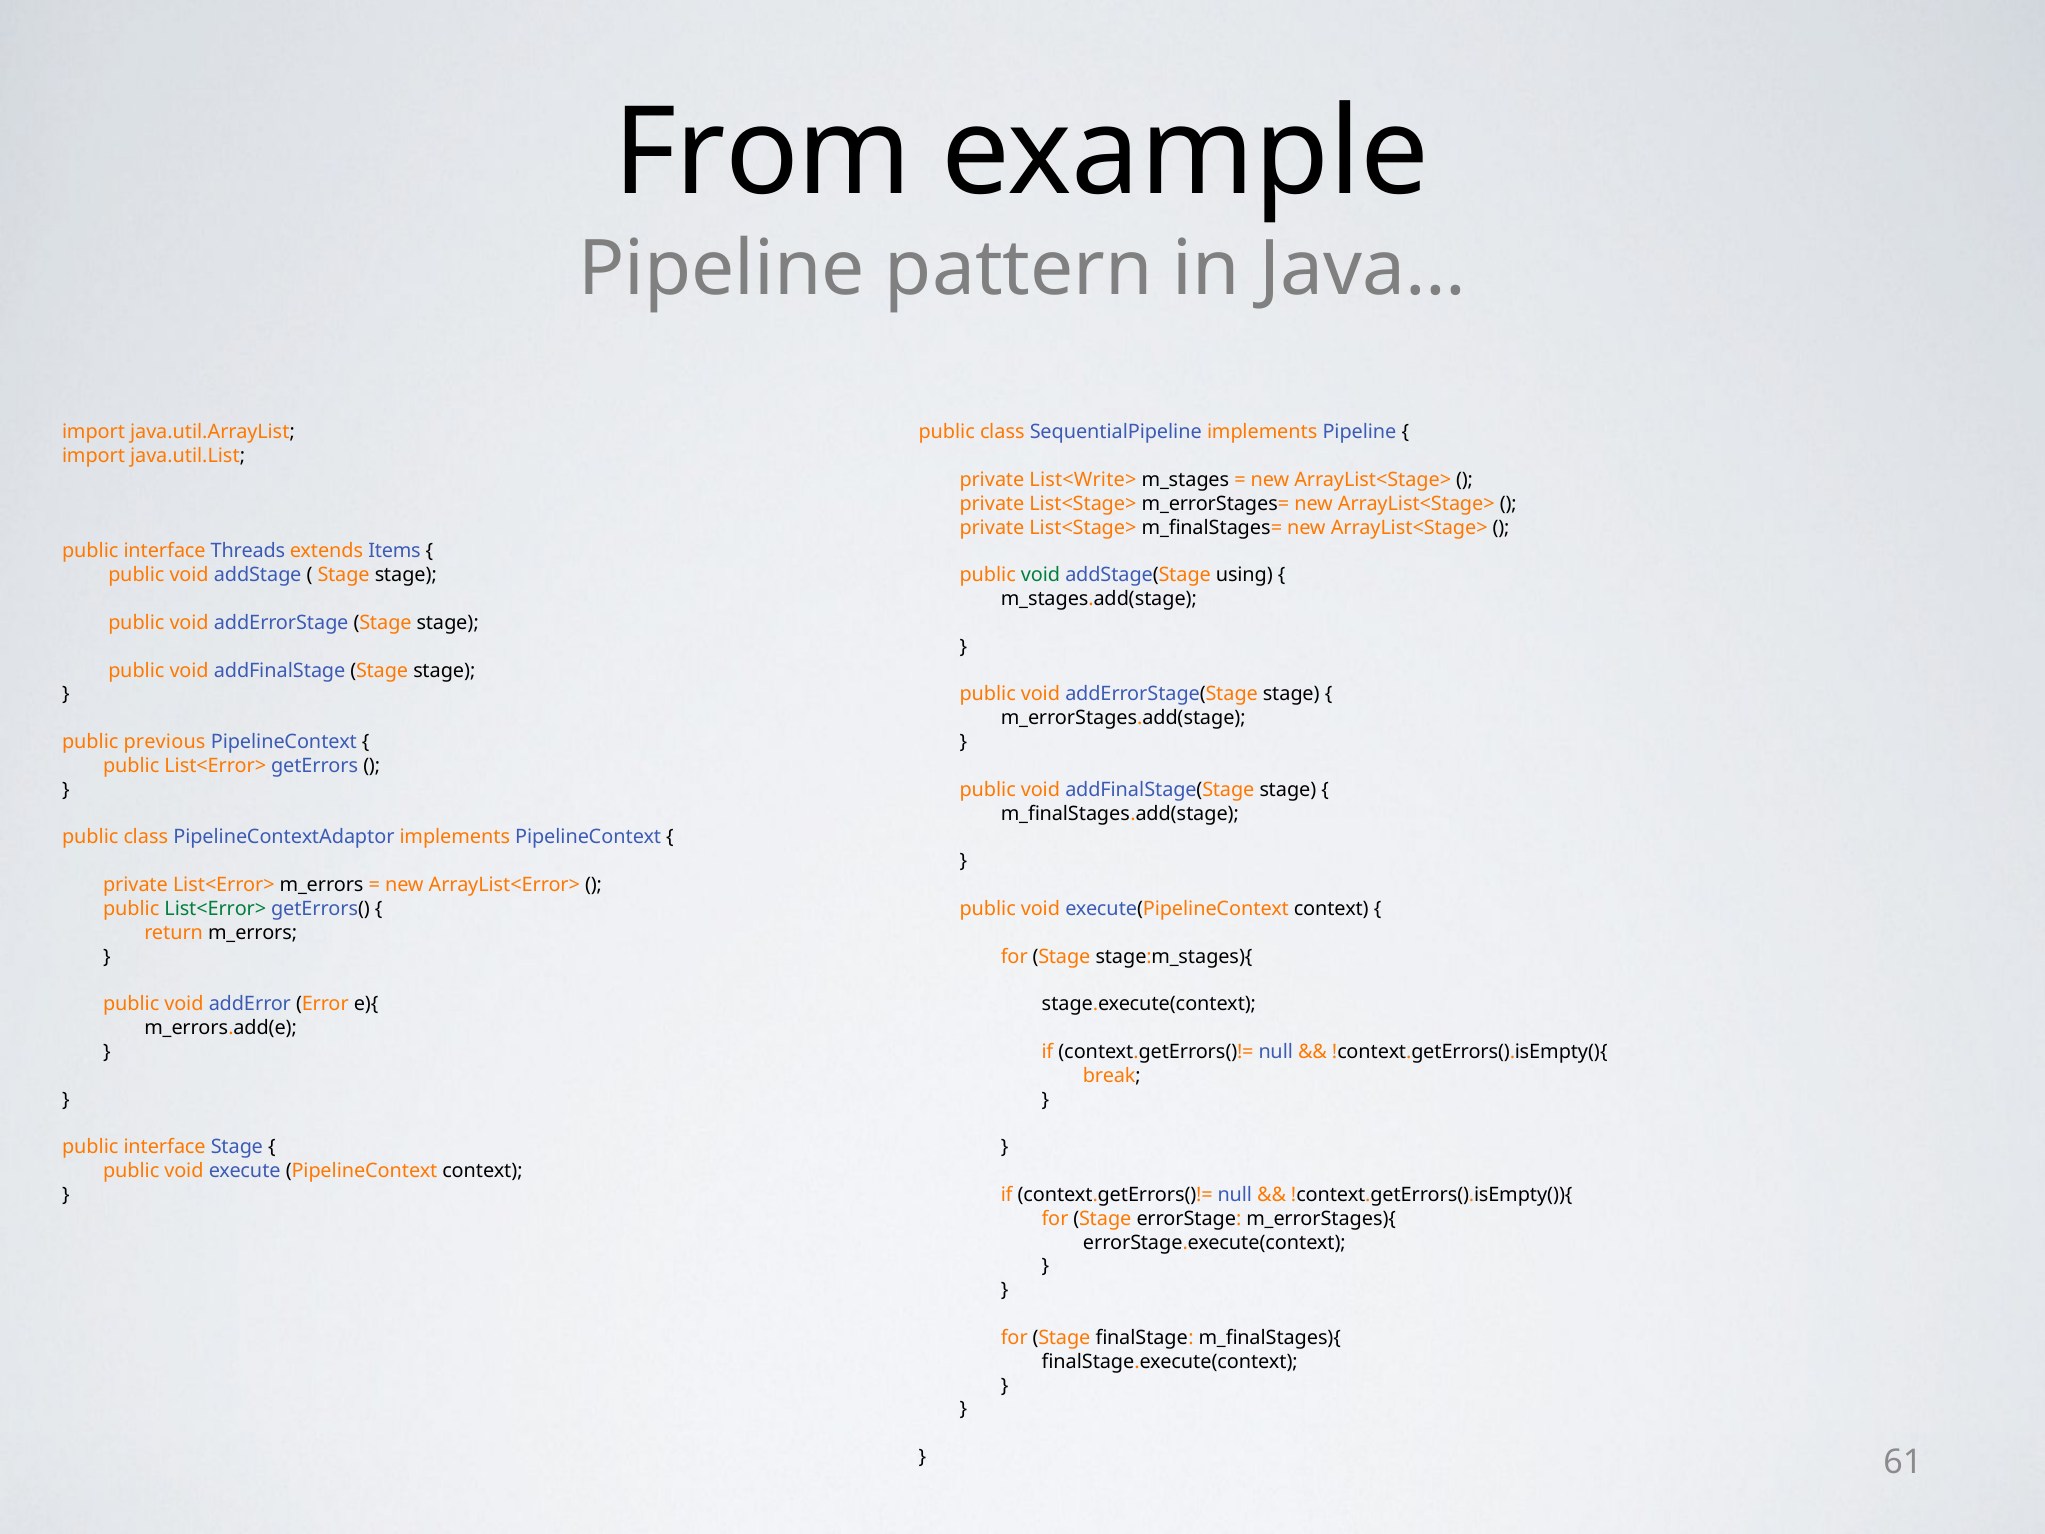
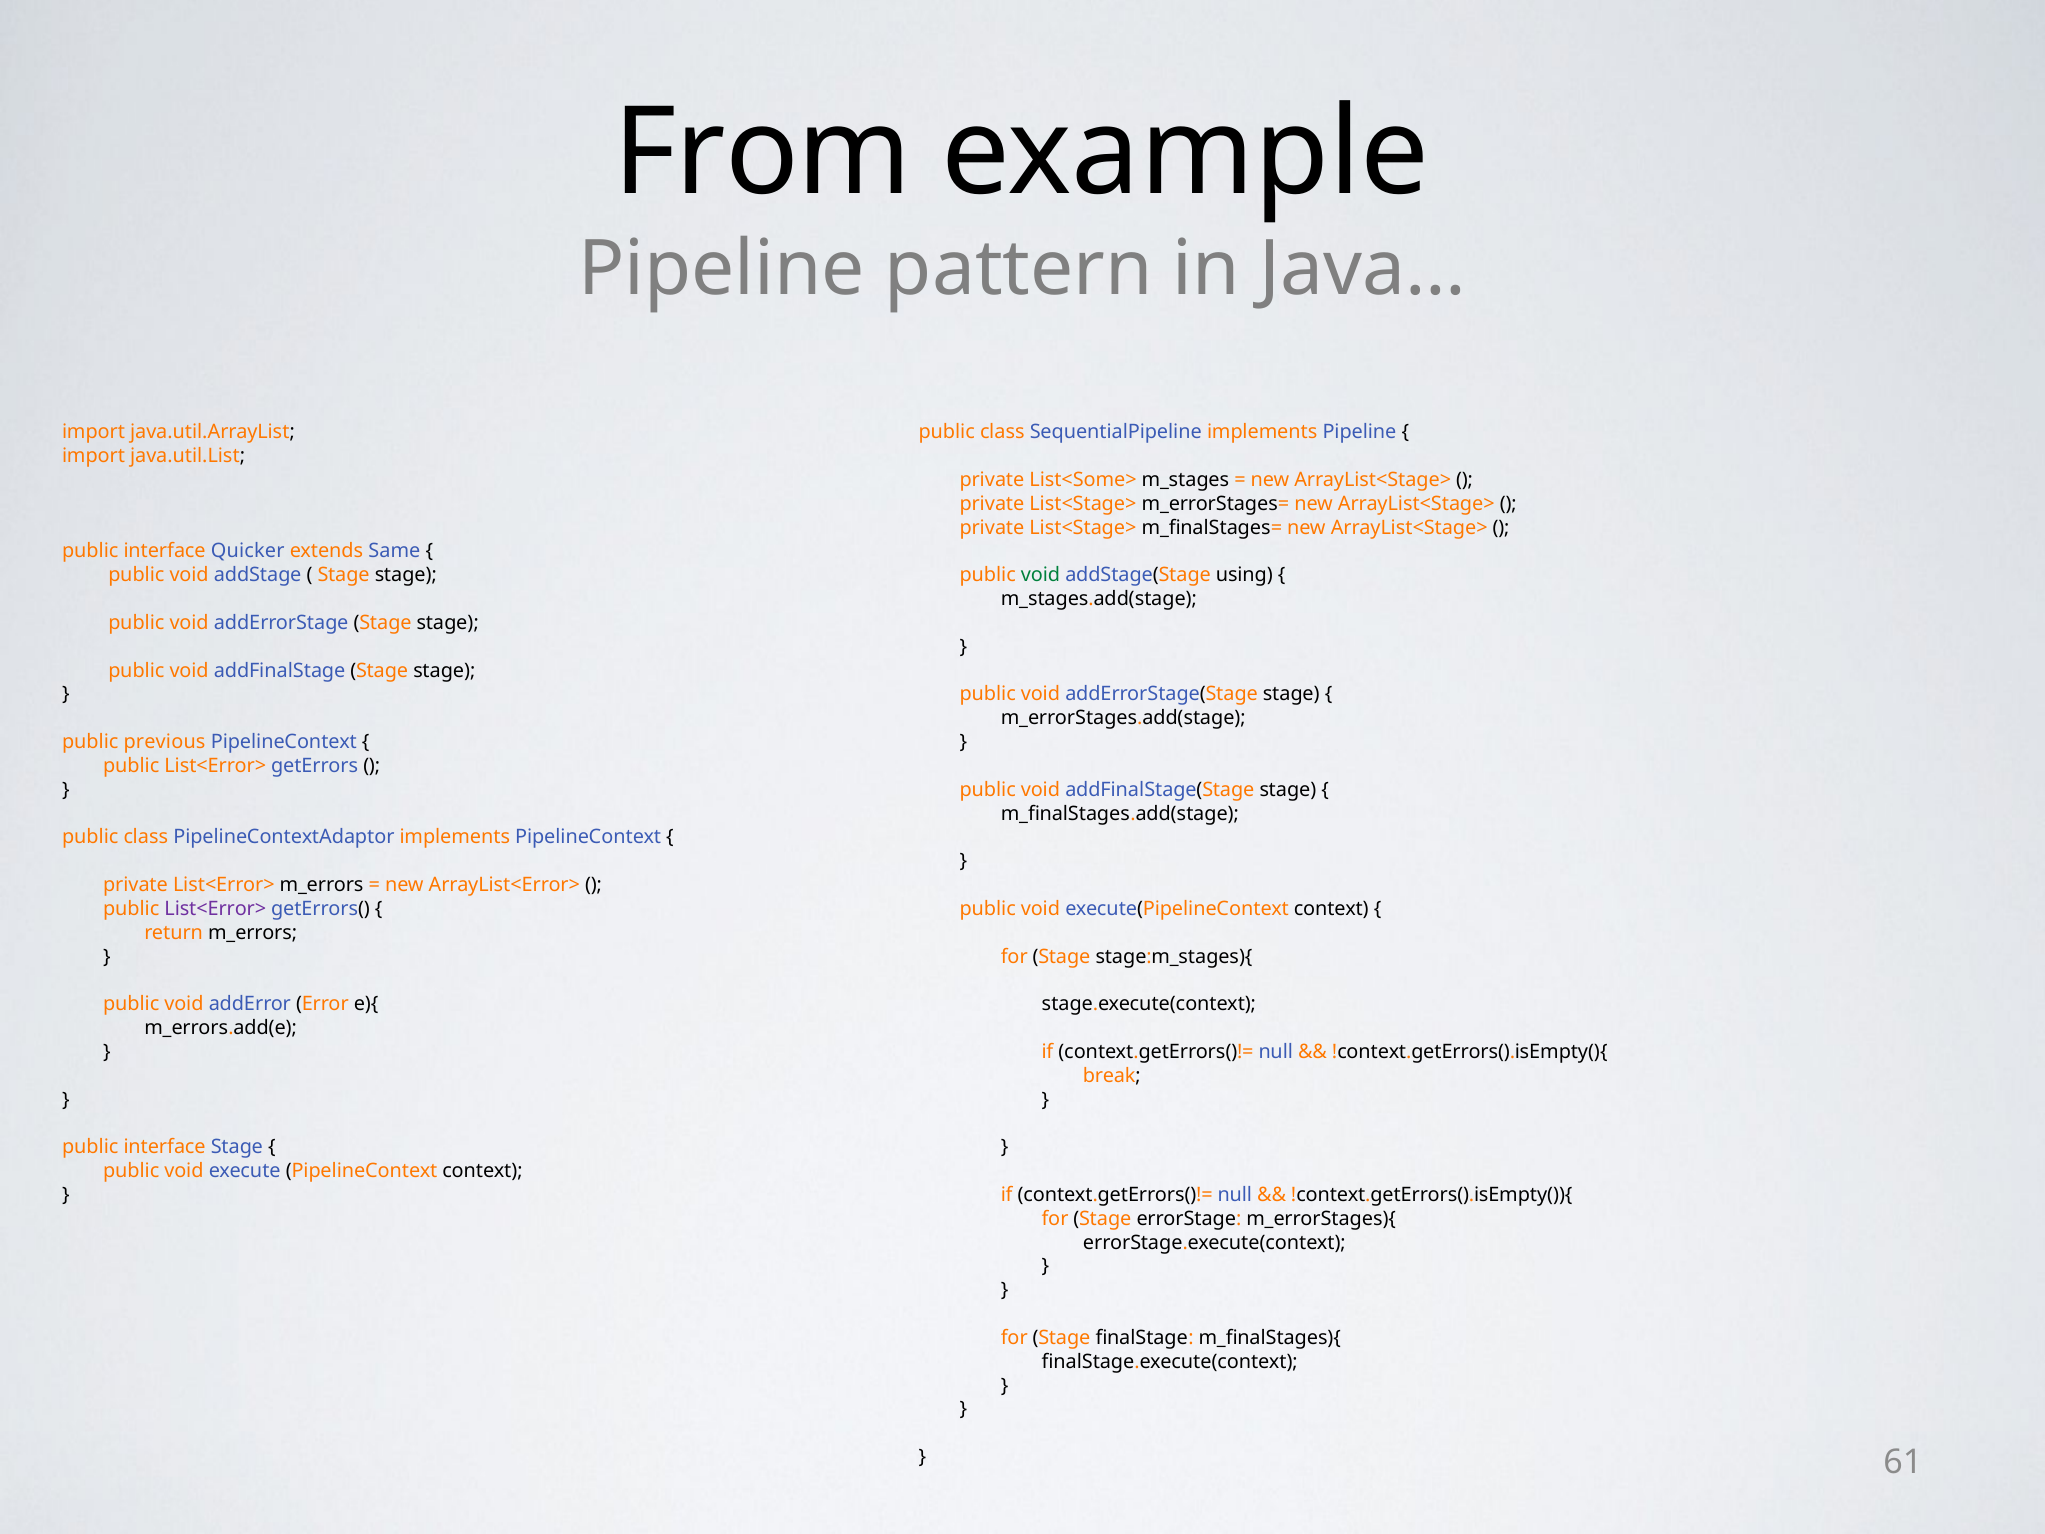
List<Write>: List<Write> -> List<Some> (1083, 480)
Threads: Threads -> Quicker (248, 551)
Items: Items -> Same (394, 551)
List<Error> colour: green -> purple (215, 909)
